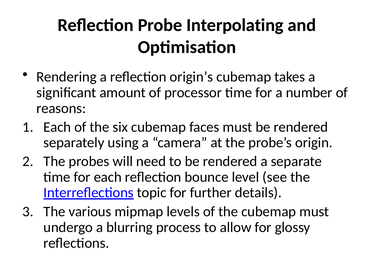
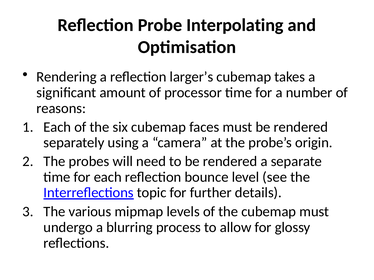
origin’s: origin’s -> larger’s (191, 77)
